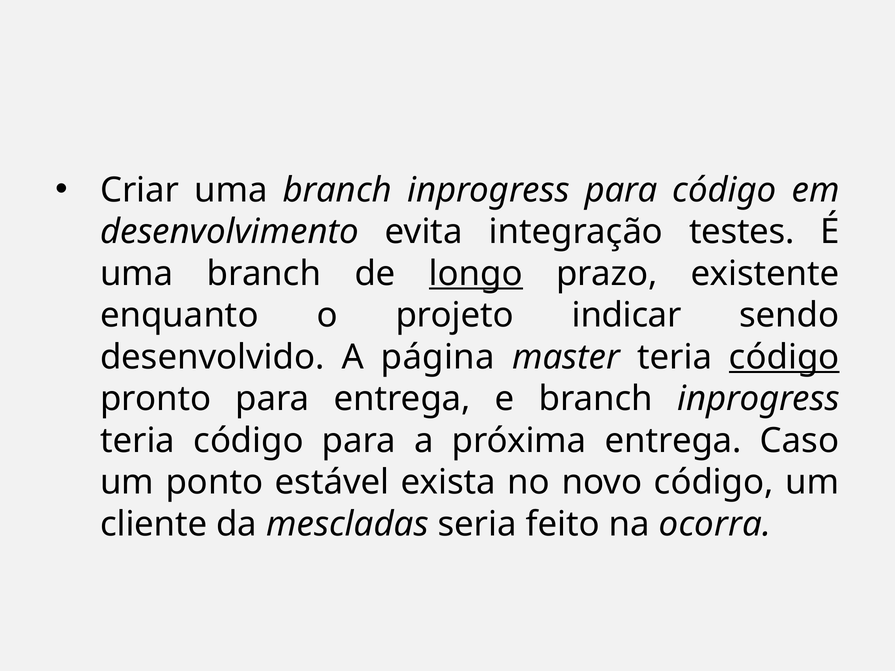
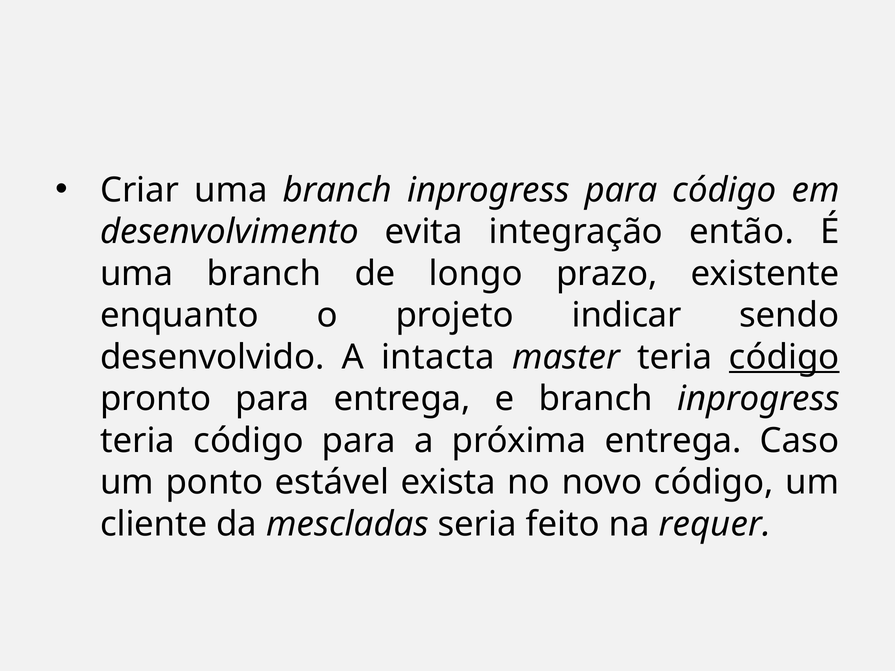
testes: testes -> então (741, 232)
longo underline: present -> none (476, 274)
página: página -> intacta (438, 357)
ocorra: ocorra -> requer (715, 524)
